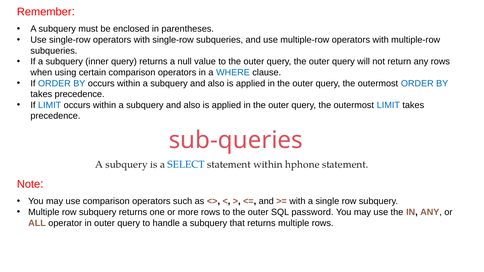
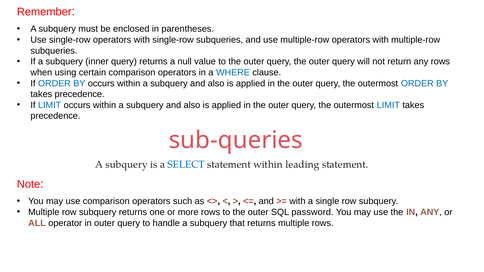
hphone: hphone -> leading (302, 165)
